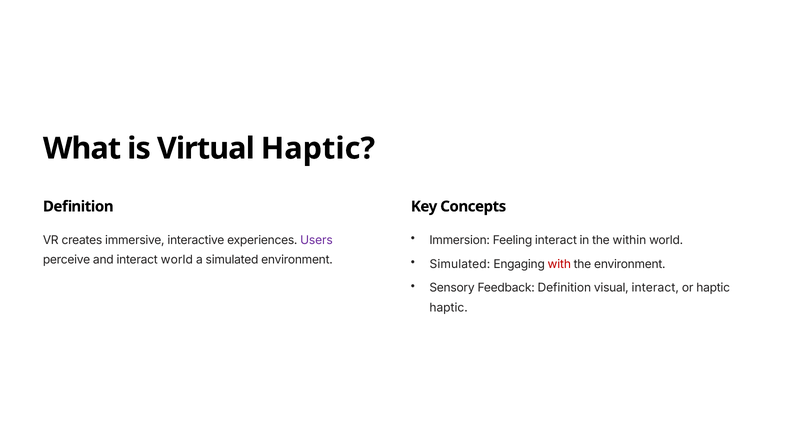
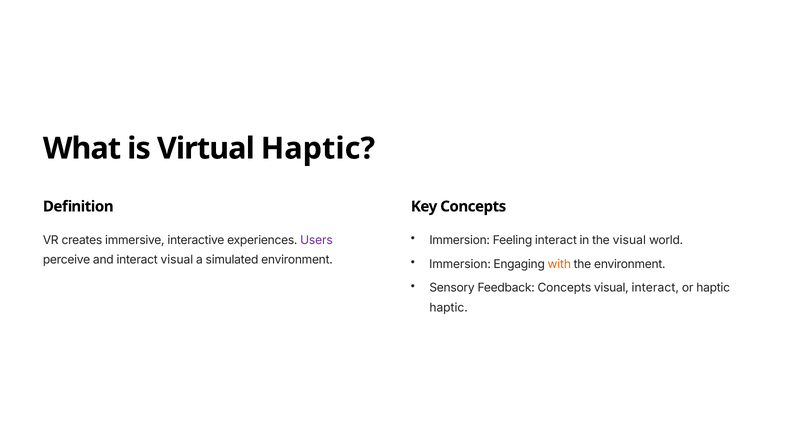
the within: within -> visual (629, 240)
interact world: world -> visual (177, 260)
Simulated: Simulated -> Immersion (460, 264)
with colour: red -> orange (559, 264)
Feedback Definition: Definition -> Concepts (564, 288)
